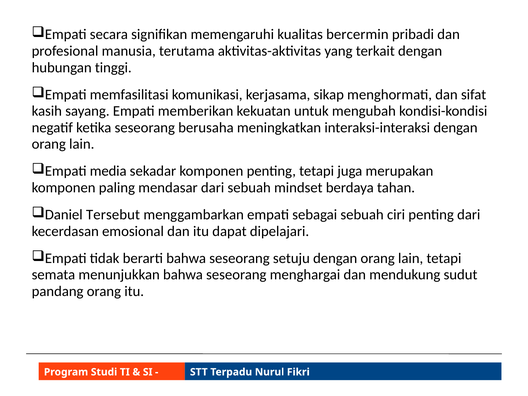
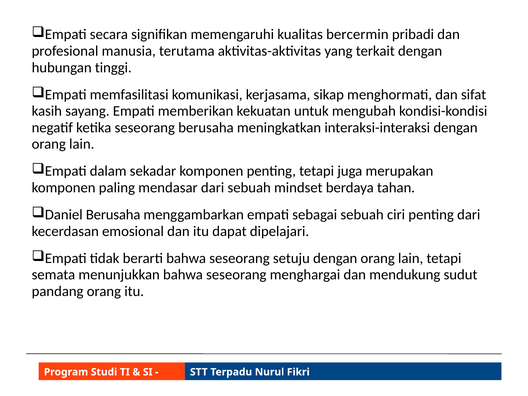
media: media -> dalam (108, 171)
Tersebut: Tersebut -> Berusaha (113, 215)
